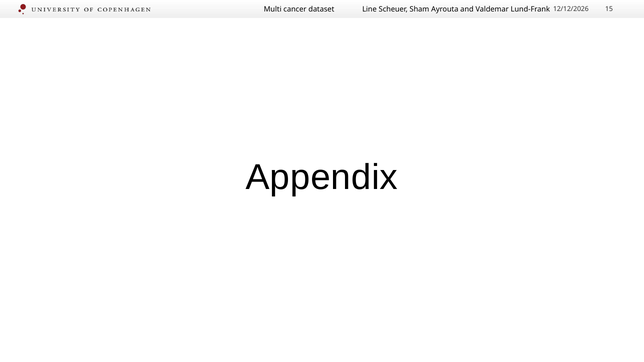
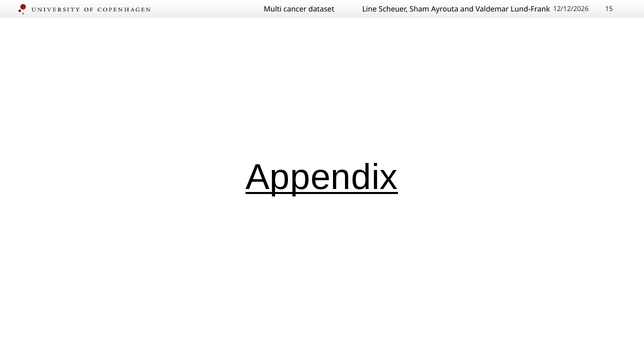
Appendix underline: none -> present (322, 178)
